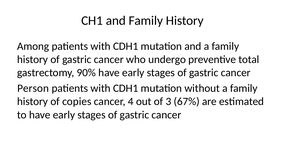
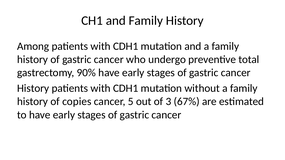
Person: Person -> History (33, 88)
4: 4 -> 5 (131, 102)
